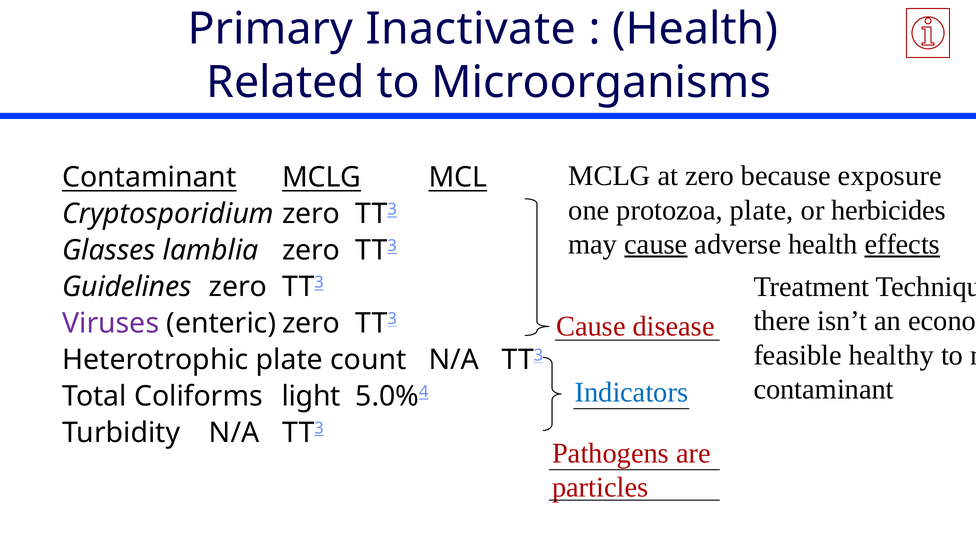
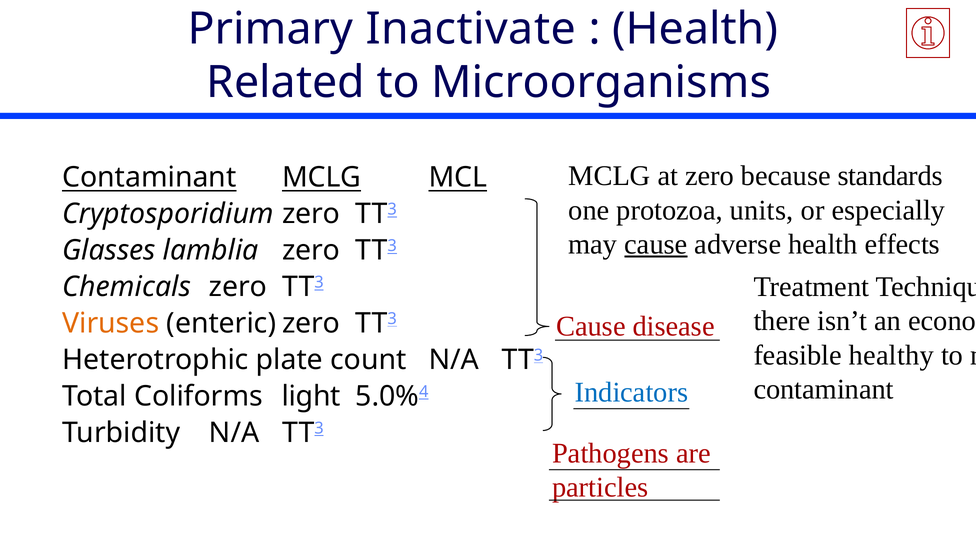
exposure: exposure -> standards (890, 176)
protozoa plate: plate -> units (762, 210)
herbicides: herbicides -> especially (888, 210)
effects underline: present -> none (902, 244)
Guidelines: Guidelines -> Chemicals (127, 287)
Viruses colour: purple -> orange (111, 323)
